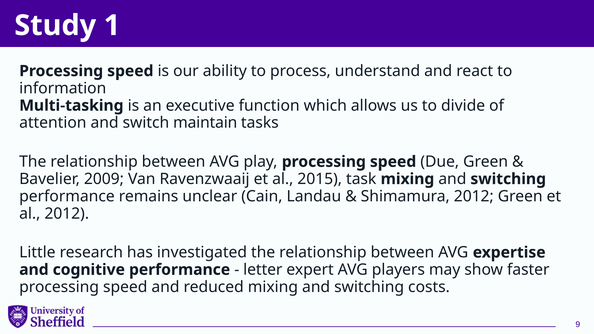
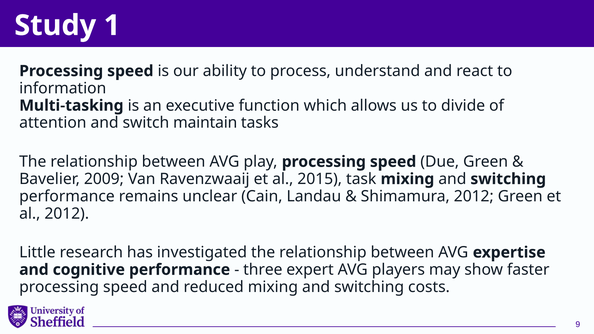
letter: letter -> three (263, 270)
